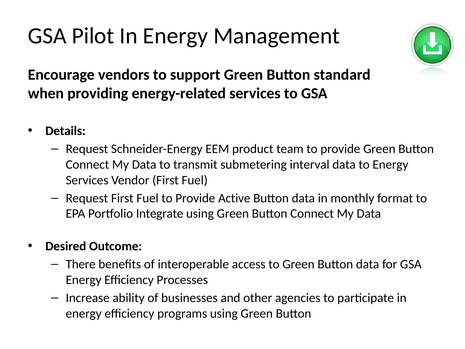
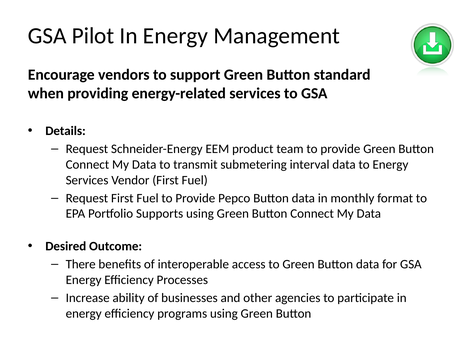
Active: Active -> Pepco (234, 198)
Integrate: Integrate -> Supports (160, 214)
